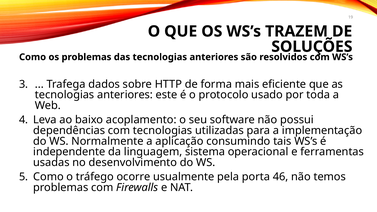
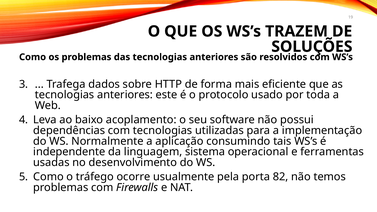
46: 46 -> 82 (281, 177)
